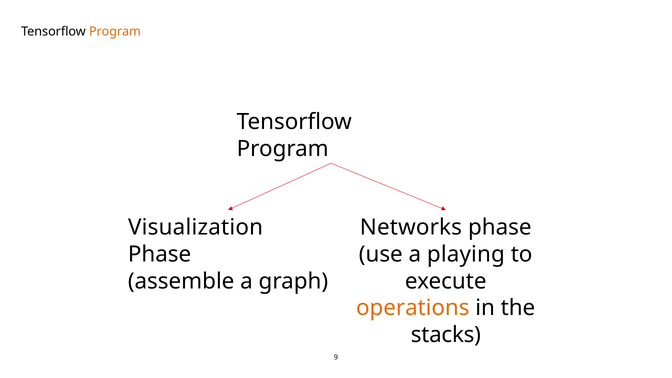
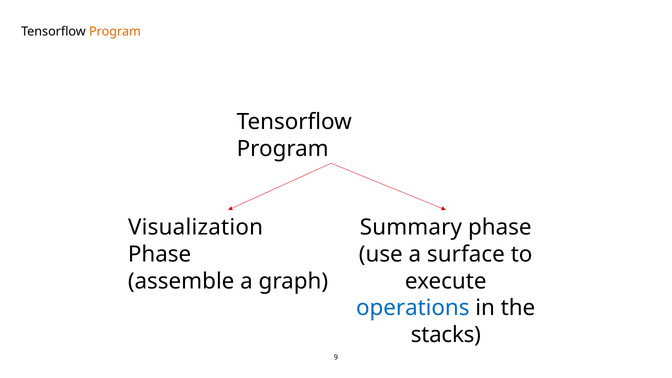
Networks: Networks -> Summary (411, 227)
playing: playing -> surface (466, 254)
operations colour: orange -> blue (413, 308)
